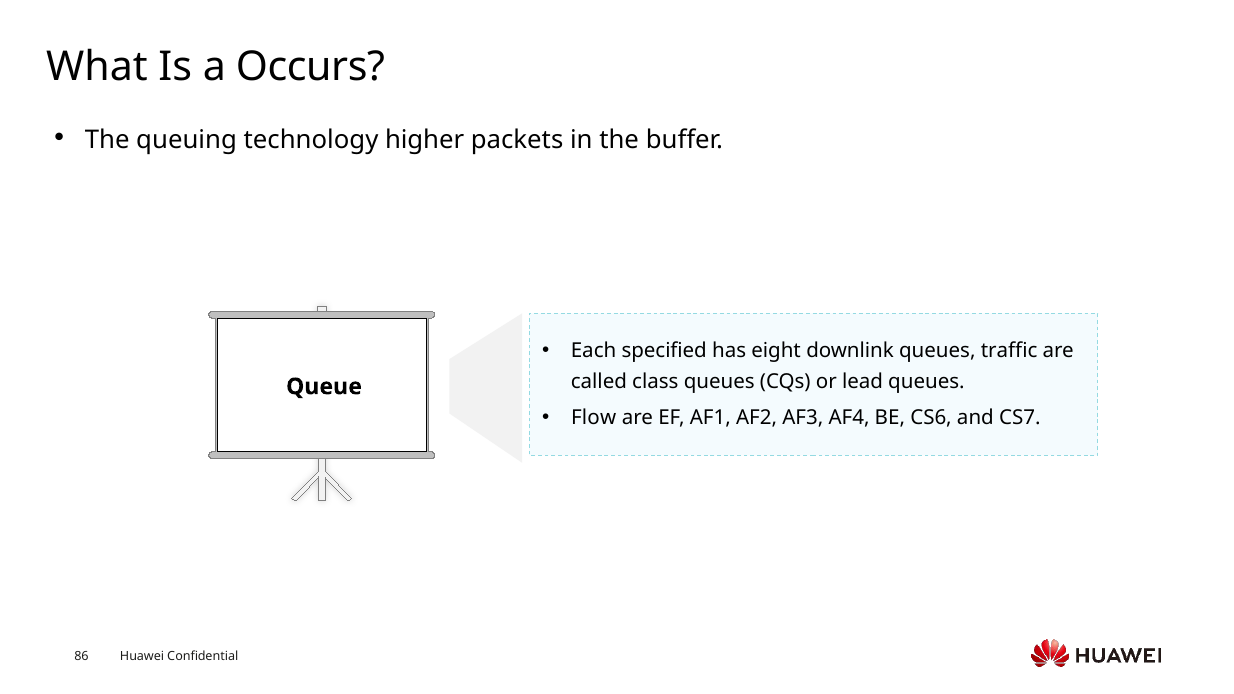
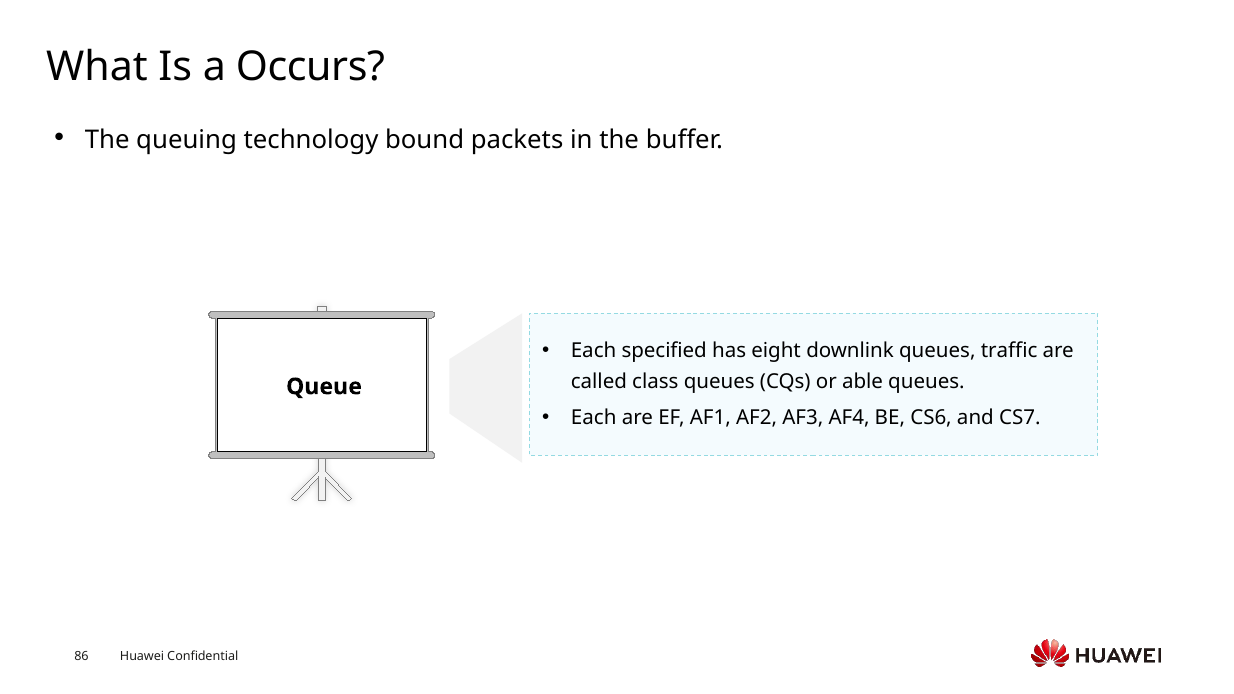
higher: higher -> bound (425, 140)
lead: lead -> able (863, 382)
Flow: Flow -> Each (594, 418)
